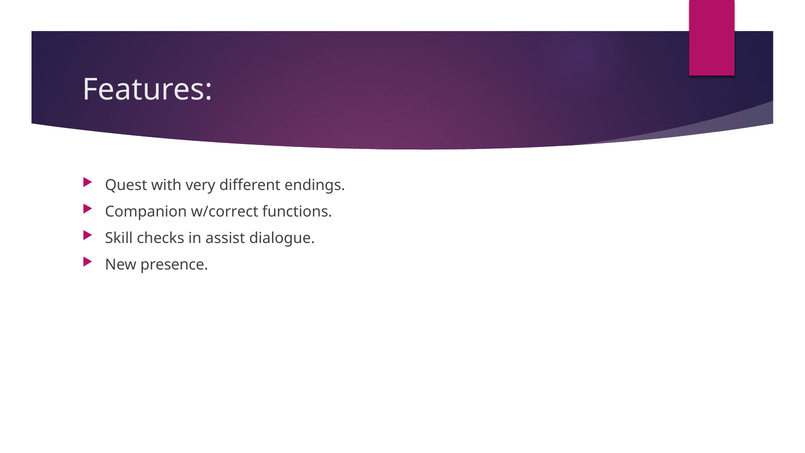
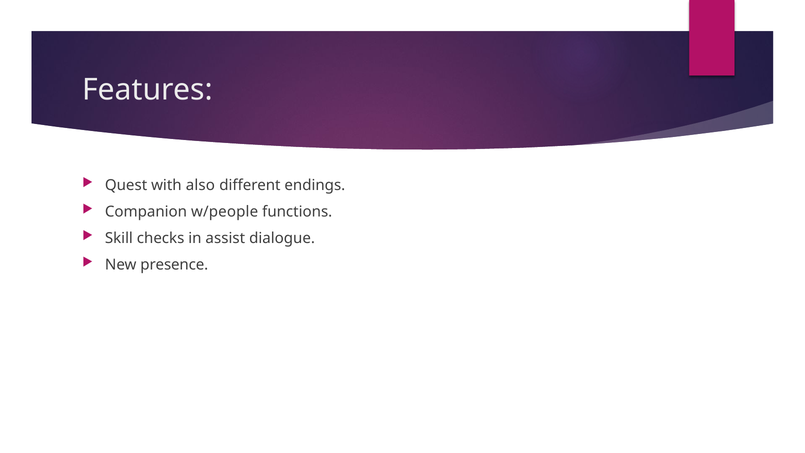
very: very -> also (200, 185)
w/correct: w/correct -> w/people (225, 212)
